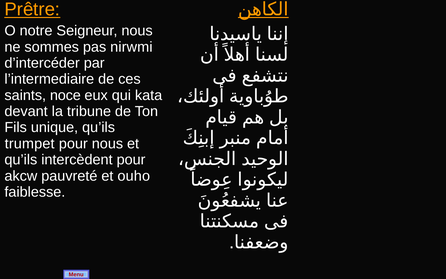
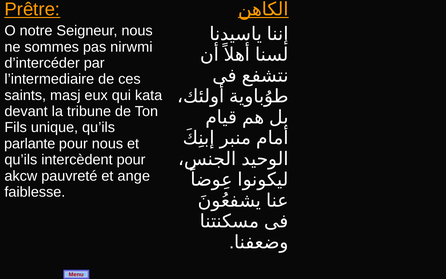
noce: noce -> masj (65, 95)
trumpet: trumpet -> parlante (30, 144)
ouho: ouho -> ange (134, 176)
